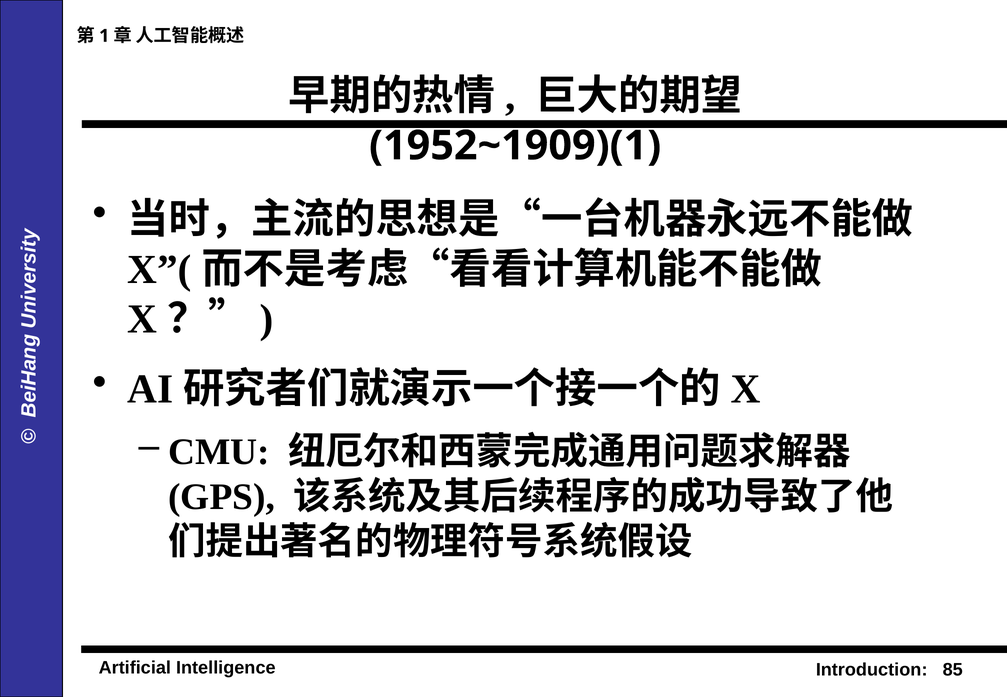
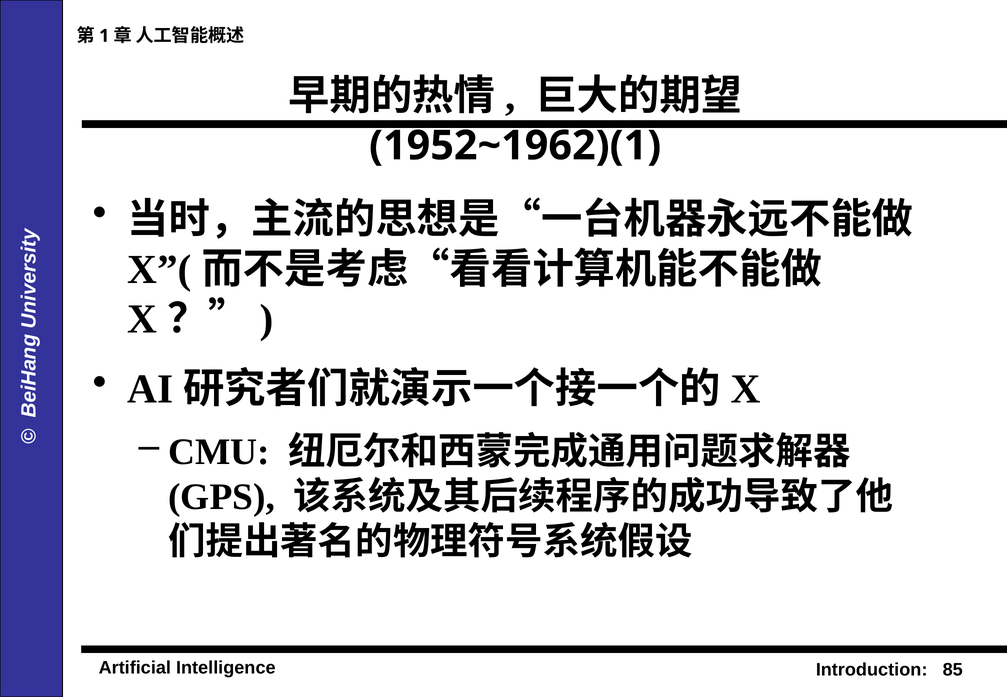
1952~1909)(1: 1952~1909)(1 -> 1952~1962)(1 (515, 146)
